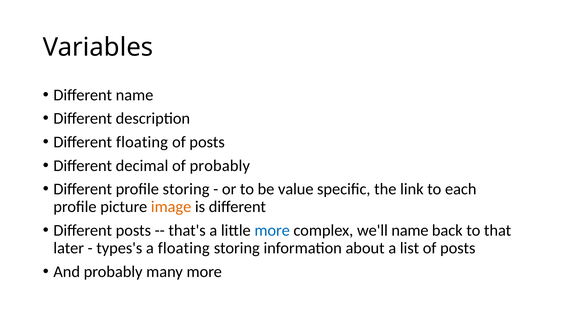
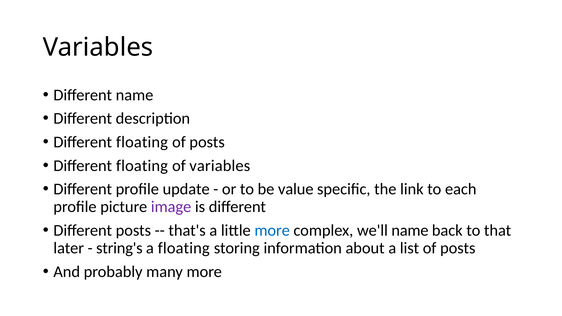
decimal: decimal -> floating (142, 166)
of probably: probably -> variables (220, 166)
profile storing: storing -> update (186, 189)
image colour: orange -> purple (171, 207)
types's: types's -> string's (119, 248)
